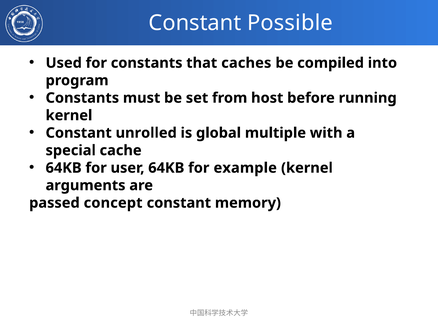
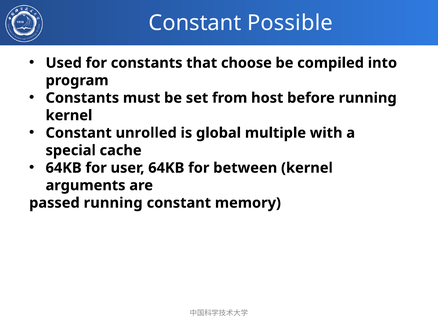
caches: caches -> choose (246, 63)
example: example -> between (245, 168)
passed concept: concept -> running (113, 203)
